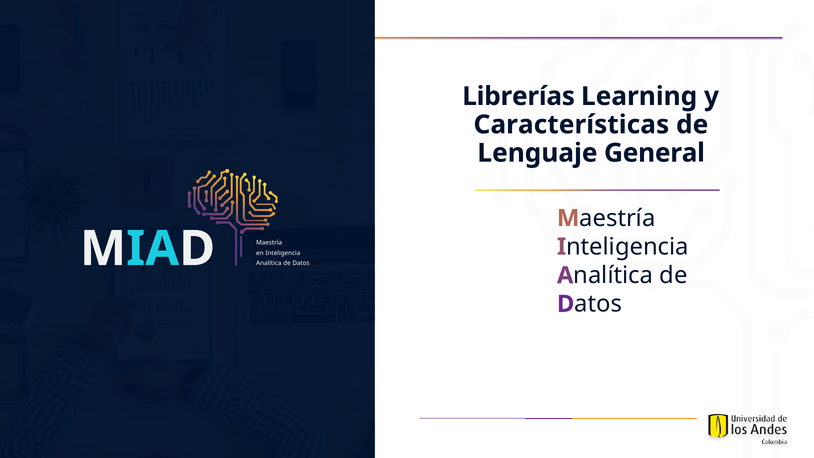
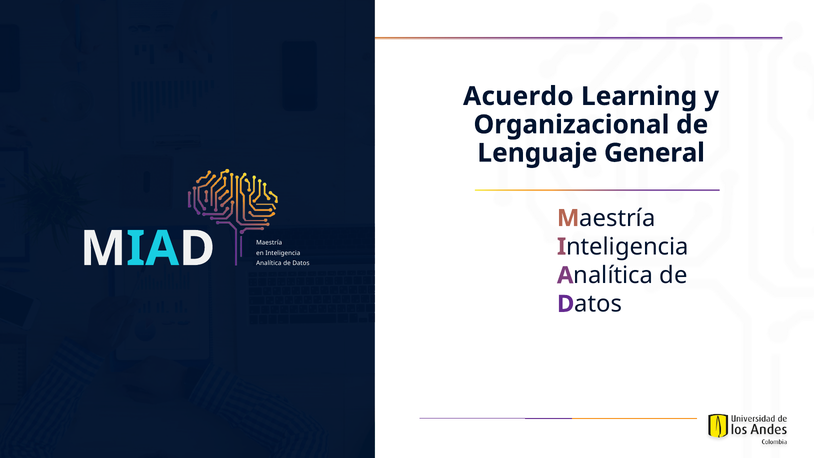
Librerías: Librerías -> Acuerdo (518, 96)
Características: Características -> Organizacional (571, 125)
